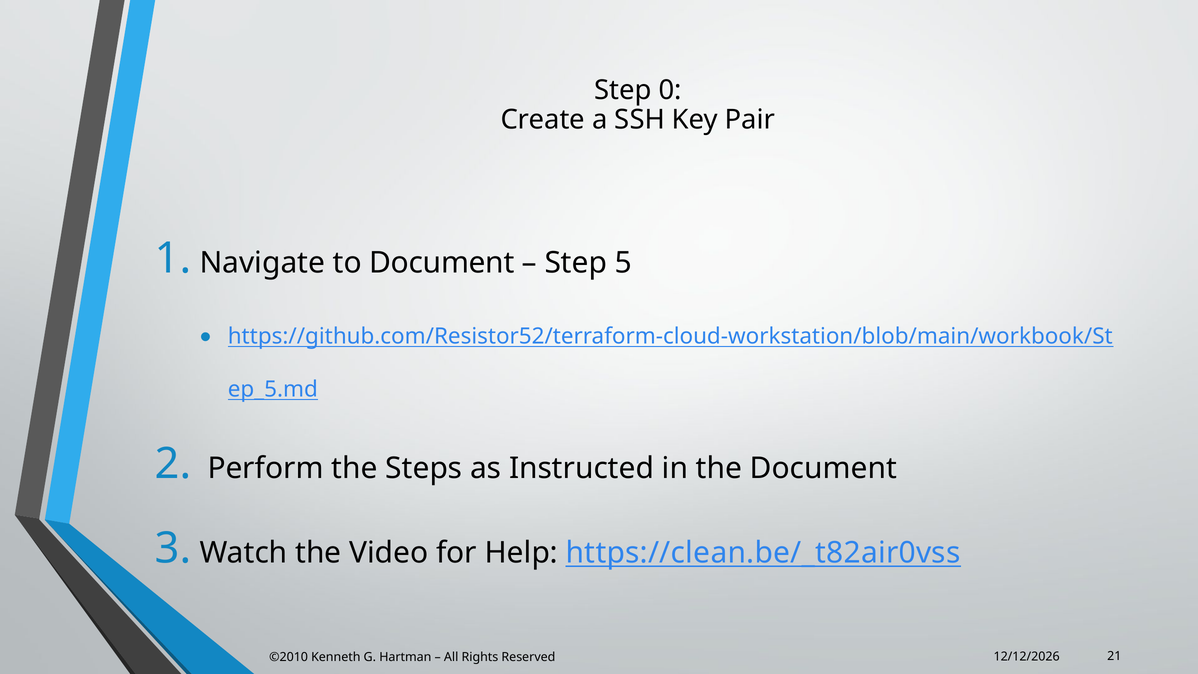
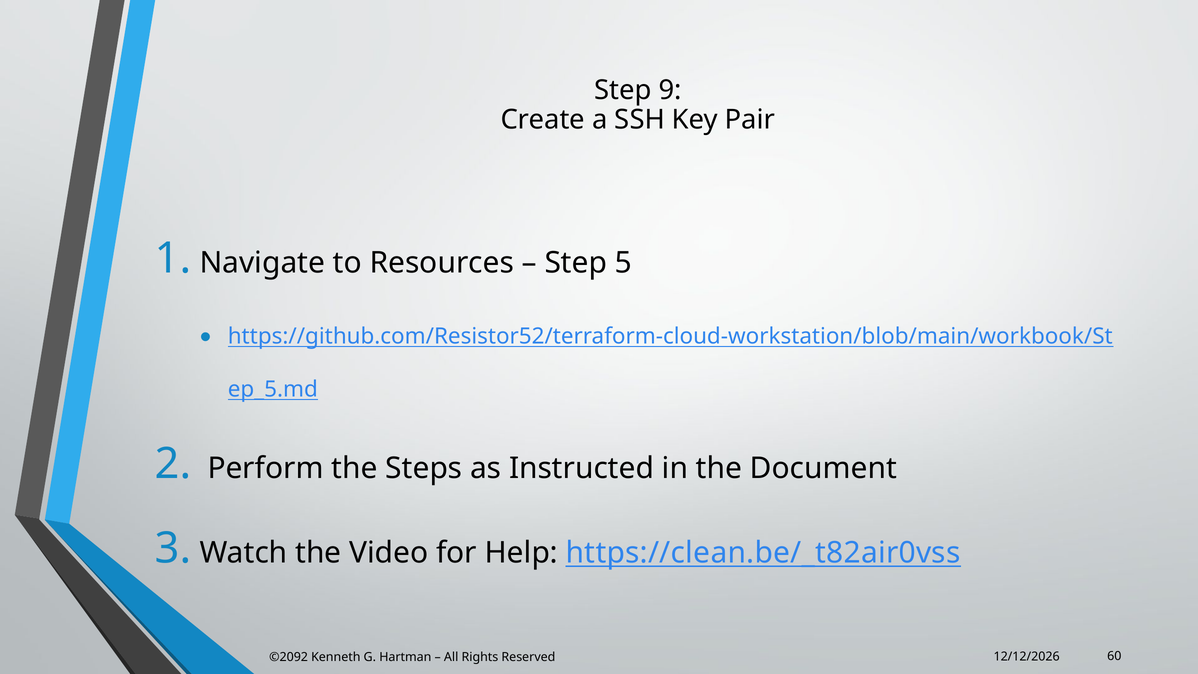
0: 0 -> 9 (670, 90)
to Document: Document -> Resources (442, 263)
©2010: ©2010 -> ©2092 (289, 657)
21: 21 -> 60 (1114, 656)
